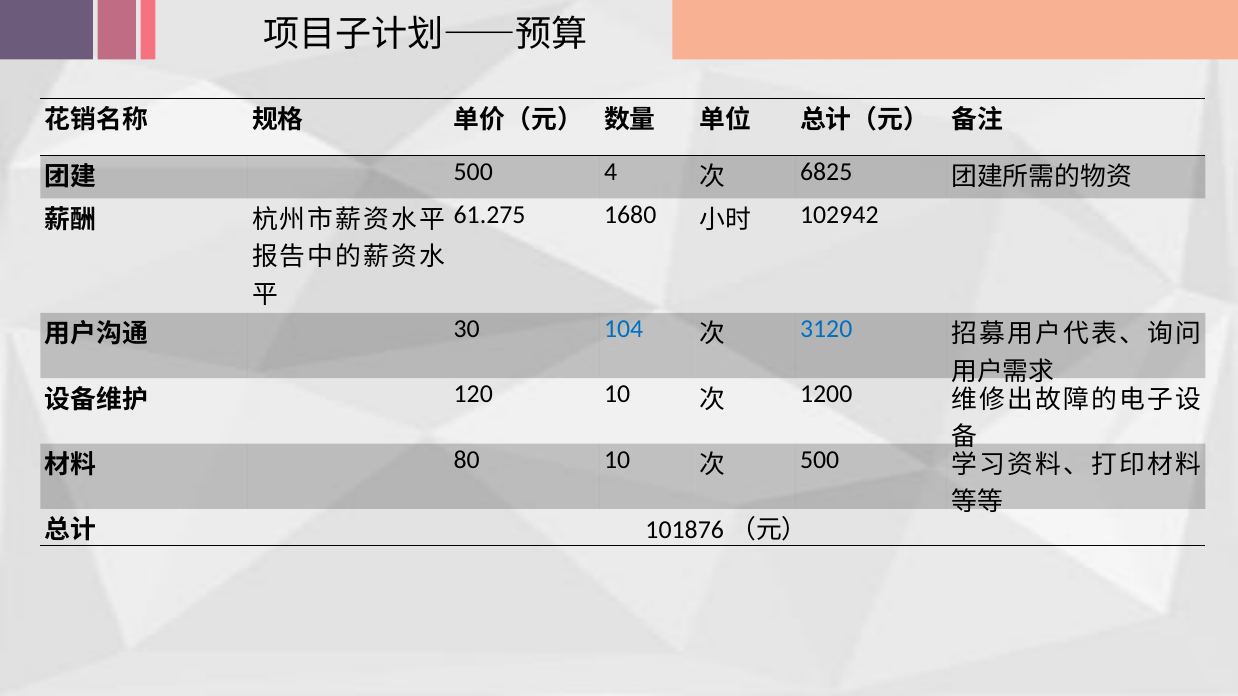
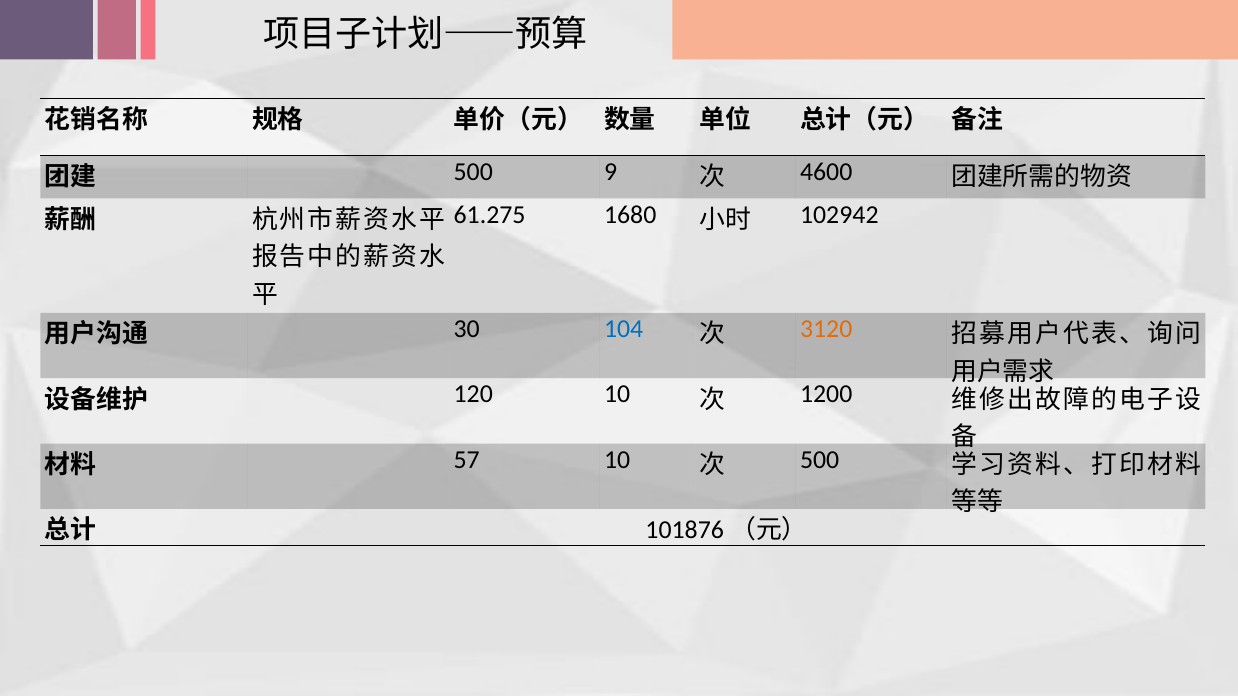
4: 4 -> 9 (611, 172)
6825: 6825 -> 4600 (826, 172)
3120 colour: blue -> orange (826, 329)
80: 80 -> 57 (467, 460)
